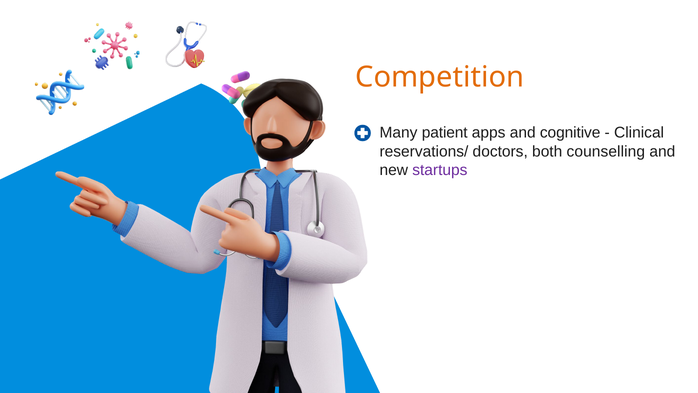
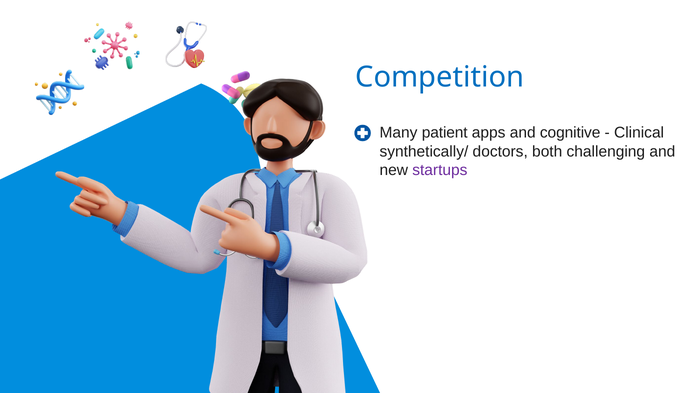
Competition colour: orange -> blue (440, 77)
reservations/: reservations/ -> synthetically/ (424, 151)
counselling: counselling -> challenging (606, 151)
